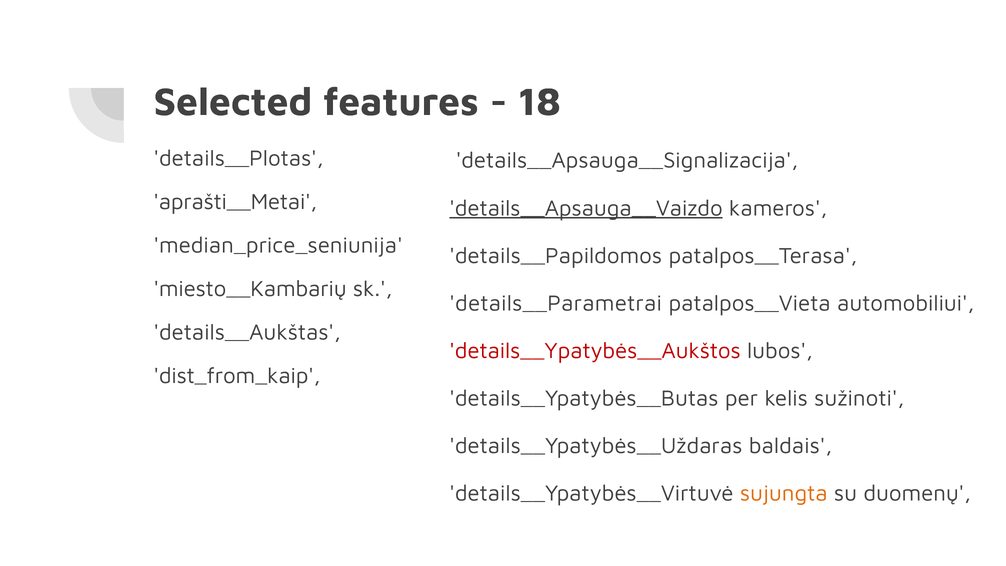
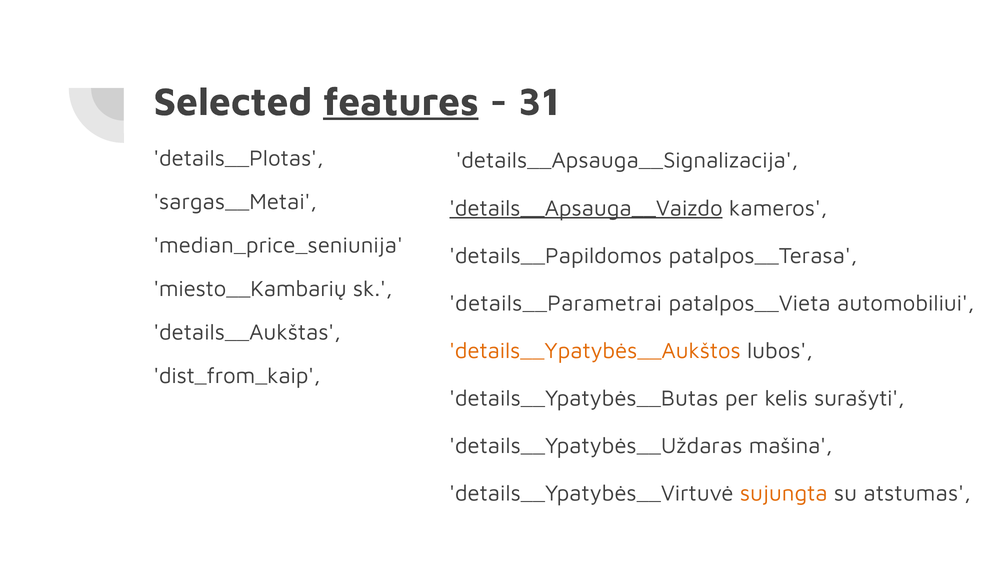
features underline: none -> present (401, 102)
18: 18 -> 31 (539, 102)
aprašti__Metai: aprašti__Metai -> sargas__Metai (235, 202)
details__Ypatybės__Aukštos colour: red -> orange (595, 351)
sužinoti: sužinoti -> surašyti (860, 398)
baldais: baldais -> mašina (791, 446)
duomenų: duomenų -> atstumas (917, 494)
